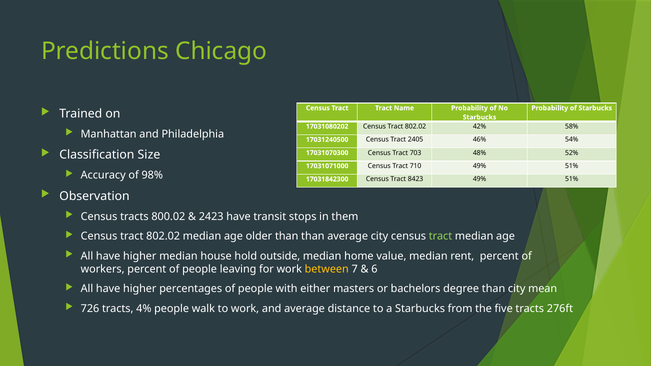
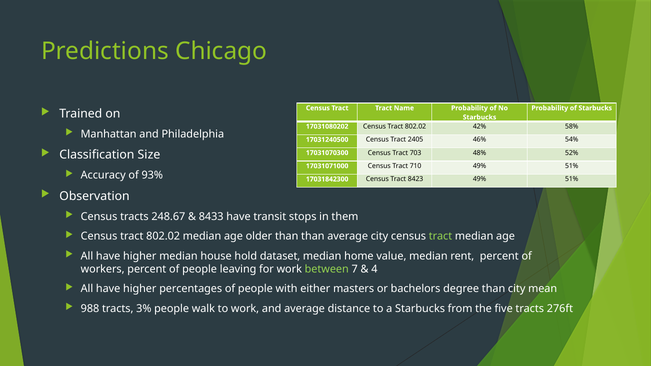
98%: 98% -> 93% (152, 175)
800.02: 800.02 -> 248.67 (168, 217)
2423: 2423 -> 8433 (211, 217)
outside: outside -> dataset (280, 256)
between colour: yellow -> light green (327, 269)
6: 6 -> 4 (374, 269)
726: 726 -> 988 (90, 309)
4%: 4% -> 3% (144, 309)
